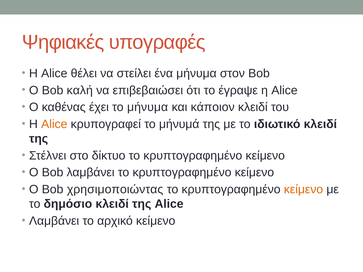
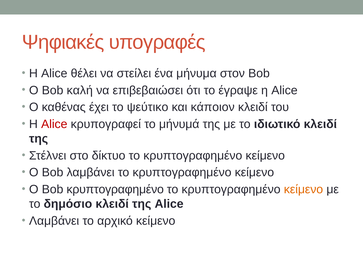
το μήνυμα: μήνυμα -> ψεύτικο (148, 107)
Alice colour: orange -> red (54, 124)
Bob χρησιμοποιώντας: χρησιμοποιώντας -> κρυπτογραφημένο (115, 190)
